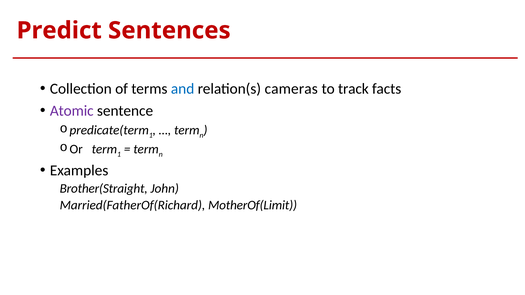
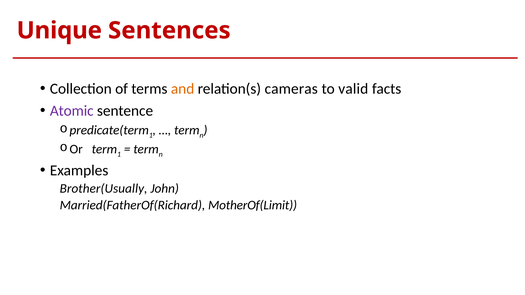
Predict: Predict -> Unique (59, 31)
and colour: blue -> orange (183, 89)
track: track -> valid (353, 89)
Brother(Straight: Brother(Straight -> Brother(Usually (104, 189)
